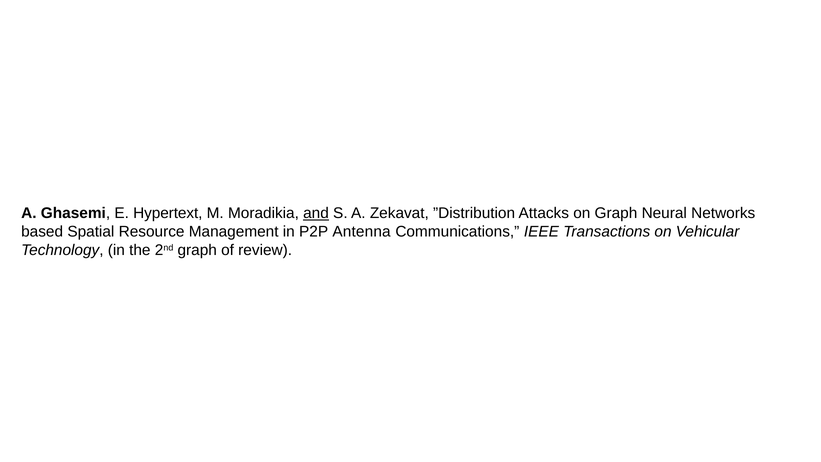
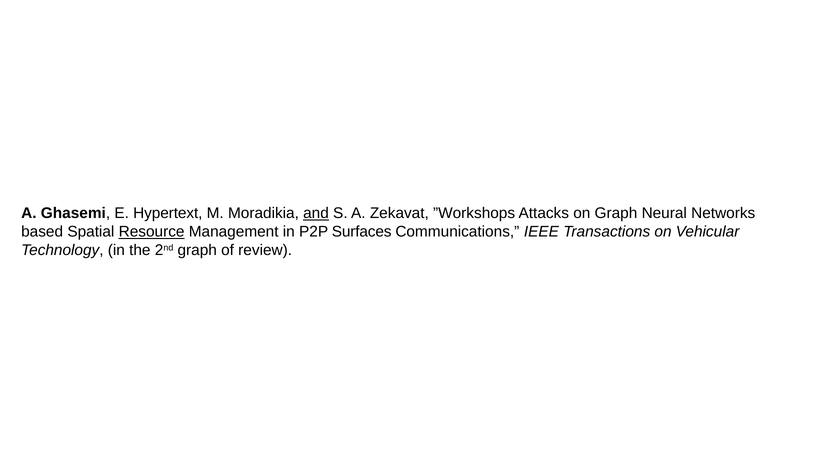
”Distribution: ”Distribution -> ”Workshops (474, 213)
Resource underline: none -> present (152, 232)
Antenna: Antenna -> Surfaces (362, 232)
